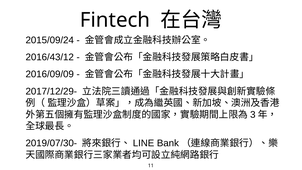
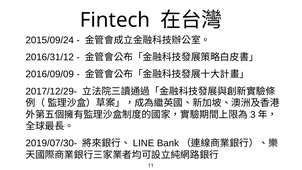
2016/43/12: 2016/43/12 -> 2016/31/12 (50, 57)
